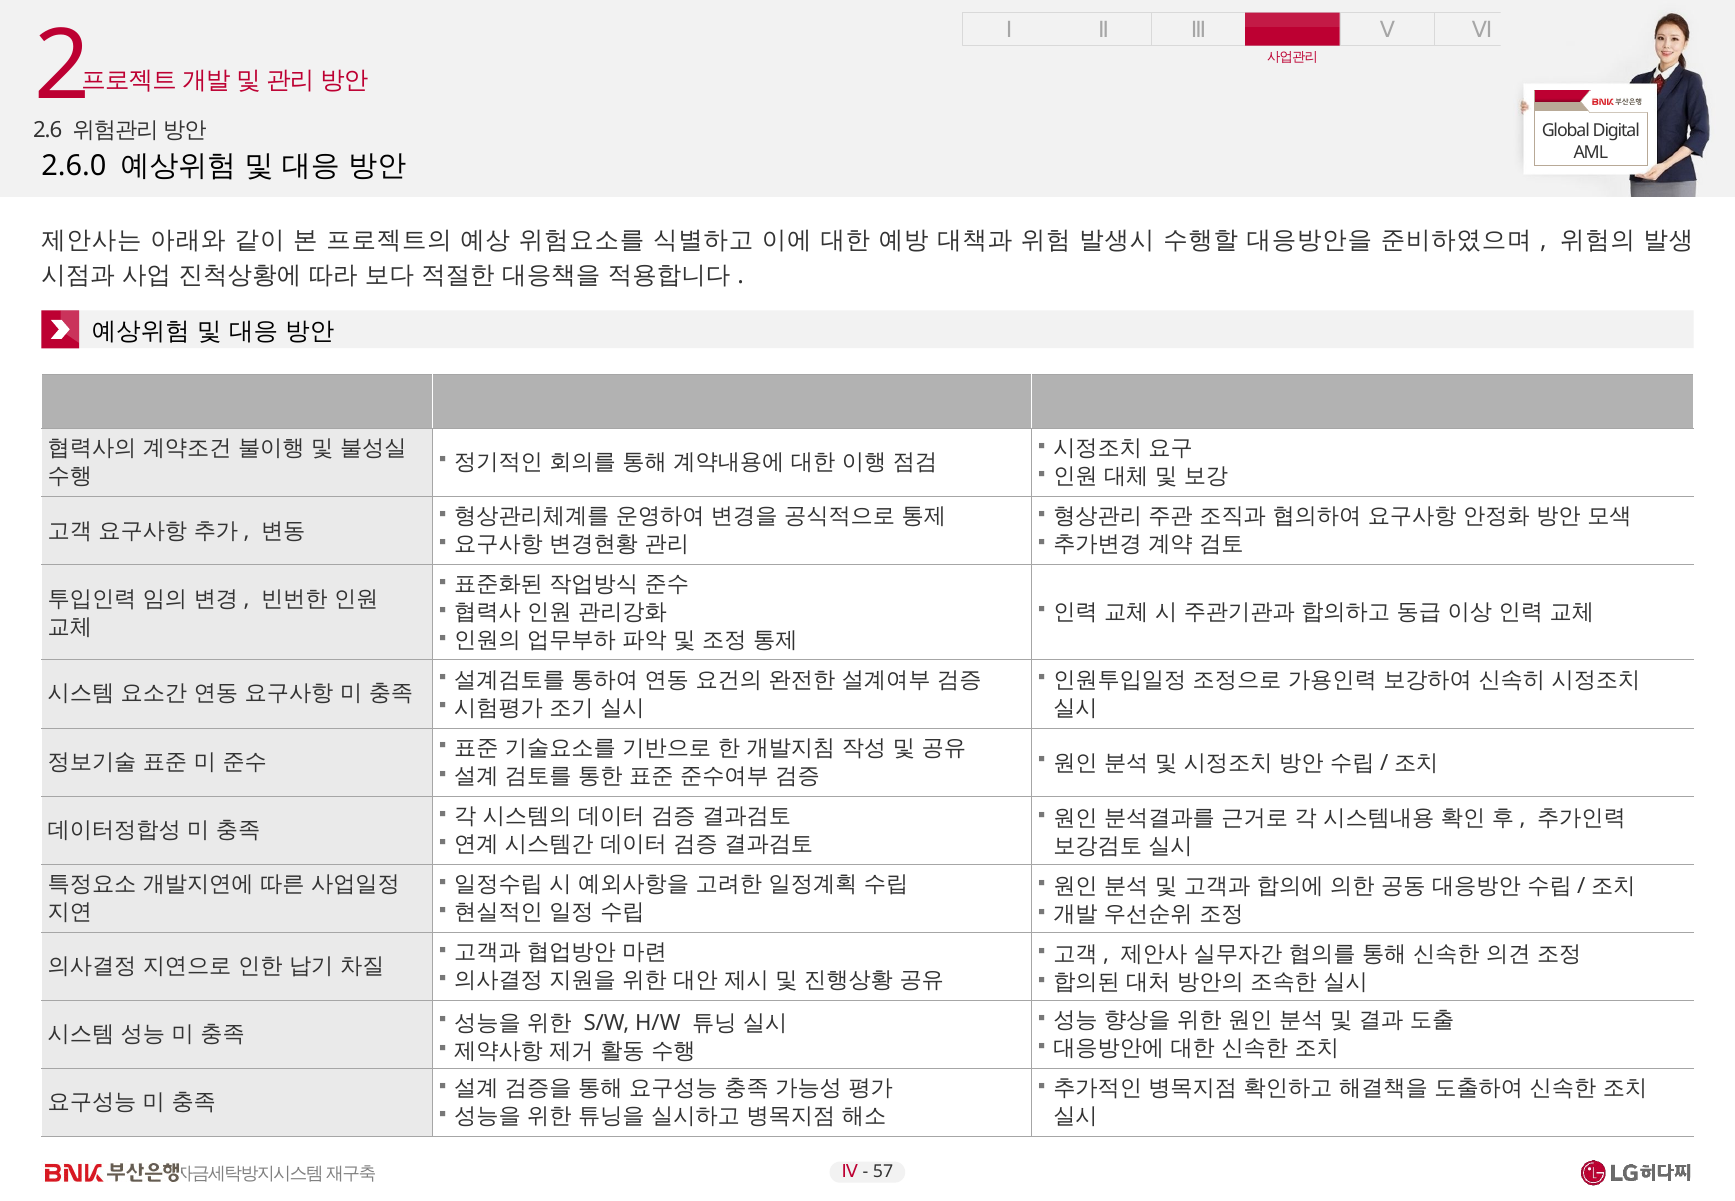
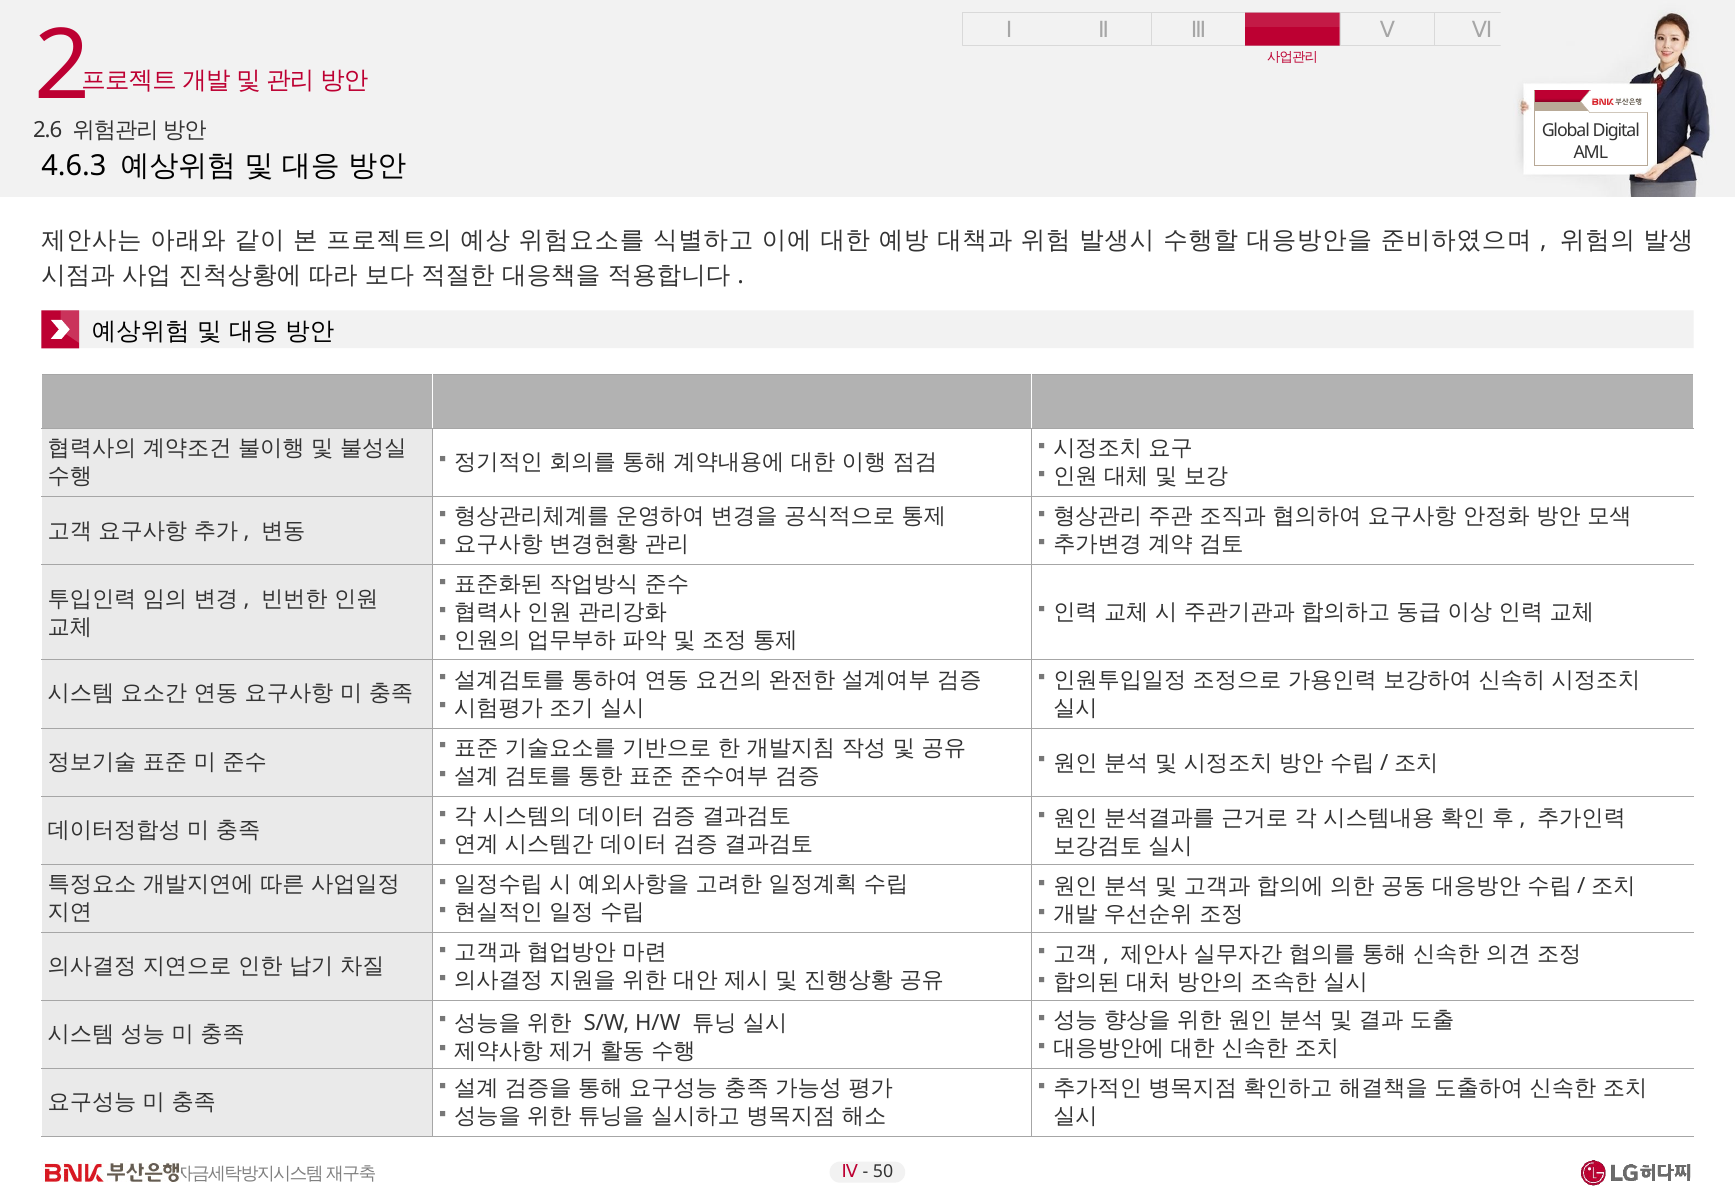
2.6.0: 2.6.0 -> 4.6.3 (74, 166)
57: 57 -> 50 (883, 1172)
